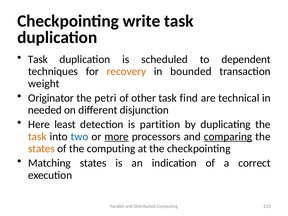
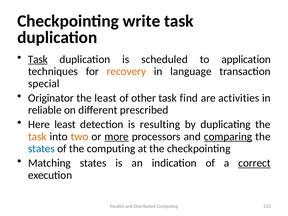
Task underline: none -> present (38, 59)
dependent: dependent -> application (246, 59)
bounded: bounded -> language (191, 71)
weight: weight -> special (44, 84)
the petri: petri -> least (105, 98)
technical: technical -> activities (239, 98)
needed: needed -> reliable (45, 110)
disjunction: disjunction -> prescribed (144, 110)
partition: partition -> resulting (160, 124)
two colour: blue -> orange (80, 137)
states colour: orange -> blue (41, 149)
correct underline: none -> present (254, 163)
